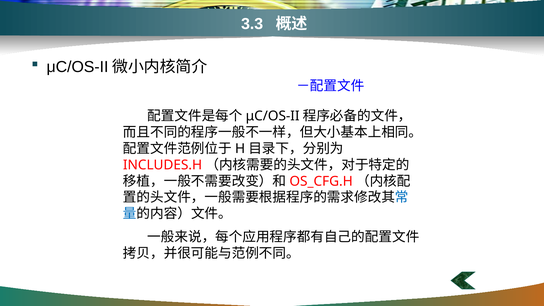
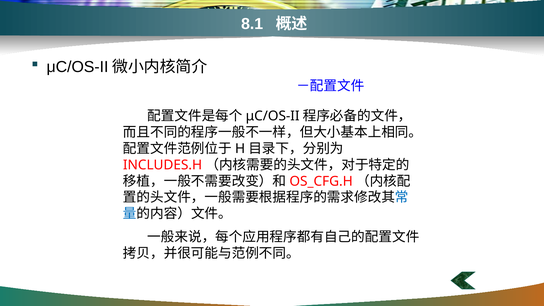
3.3: 3.3 -> 8.1 (252, 24)
